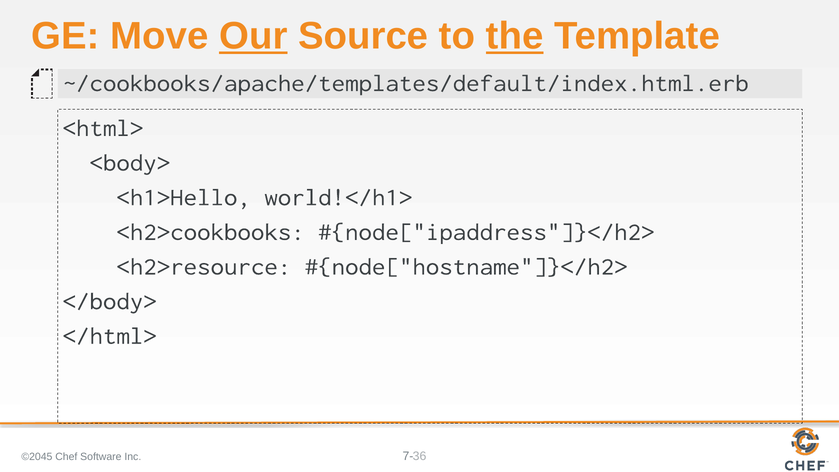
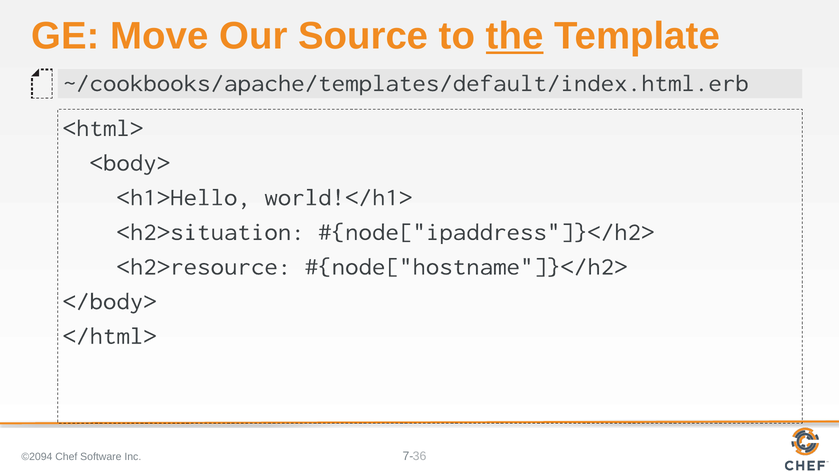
Our underline: present -> none (253, 36)
<h2>cookbooks: <h2>cookbooks -> <h2>situation (211, 232)
©2045: ©2045 -> ©2094 (37, 457)
